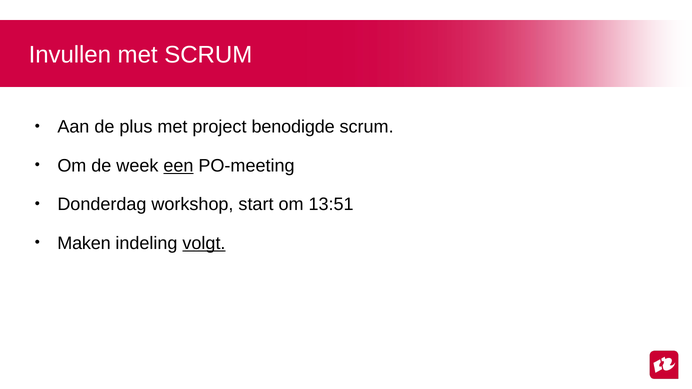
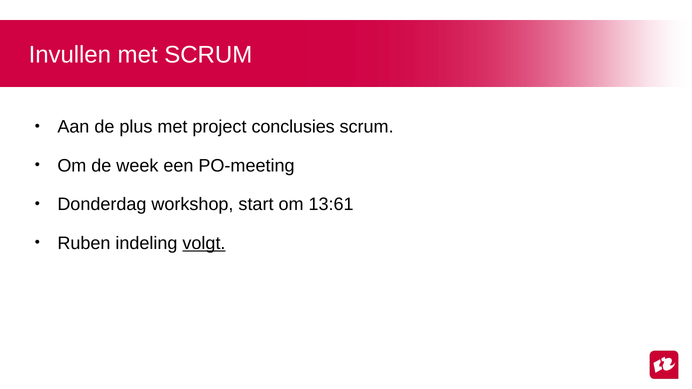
benodigde: benodigde -> conclusies (293, 127)
een underline: present -> none (178, 166)
13:51: 13:51 -> 13:61 (331, 204)
Maken: Maken -> Ruben (84, 243)
